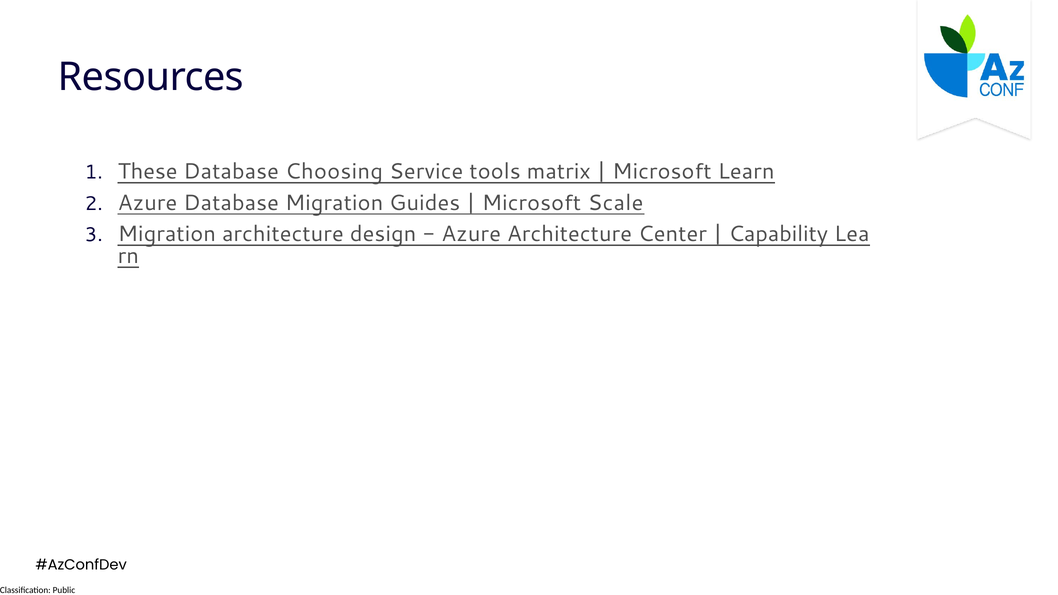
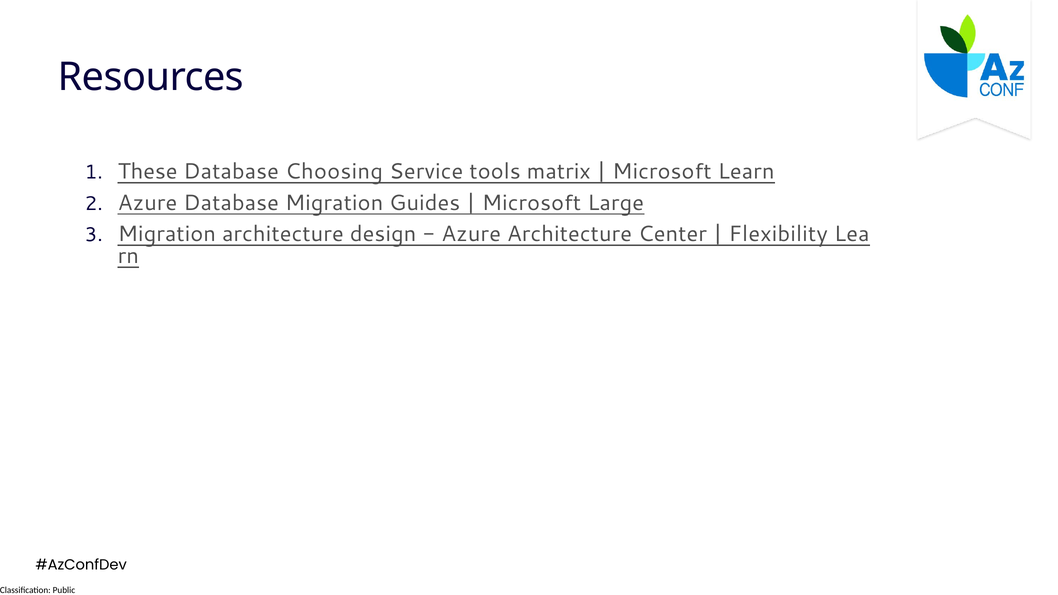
Scale: Scale -> Large (616, 203)
Capability: Capability -> Flexibility (778, 234)
